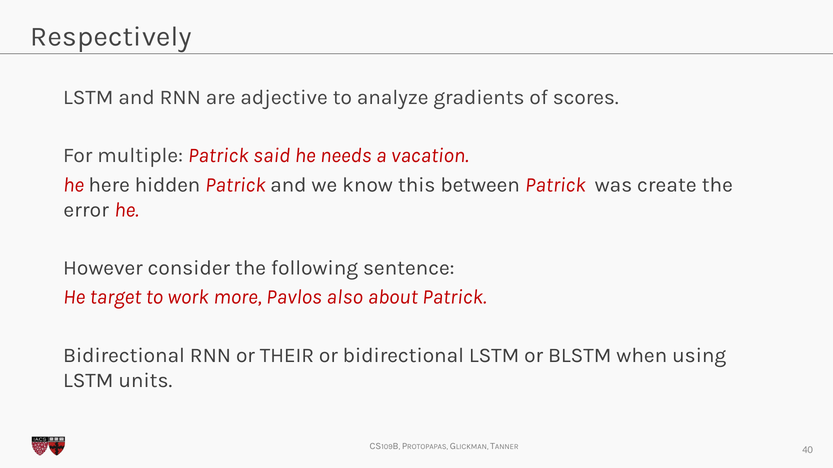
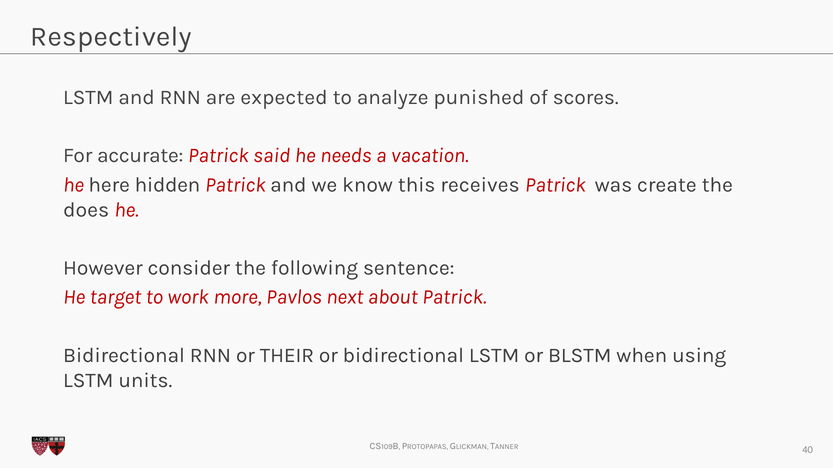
adjective: adjective -> expected (284, 98)
gradients: gradients -> punished (479, 98)
multiple: multiple -> accurate (140, 156)
between: between -> receives (480, 185)
error: error -> does (86, 210)
also: also -> next (345, 297)
